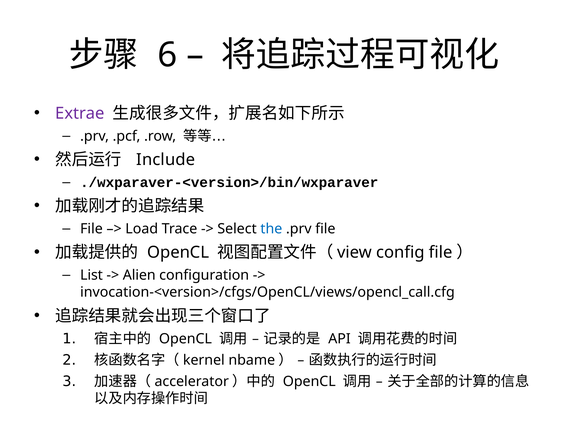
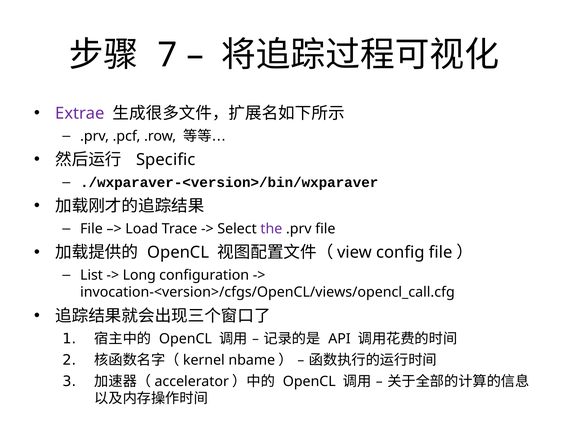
6: 6 -> 7 (167, 55)
Include: Include -> Specific (166, 160)
the colour: blue -> purple (271, 229)
Alien: Alien -> Long (139, 275)
